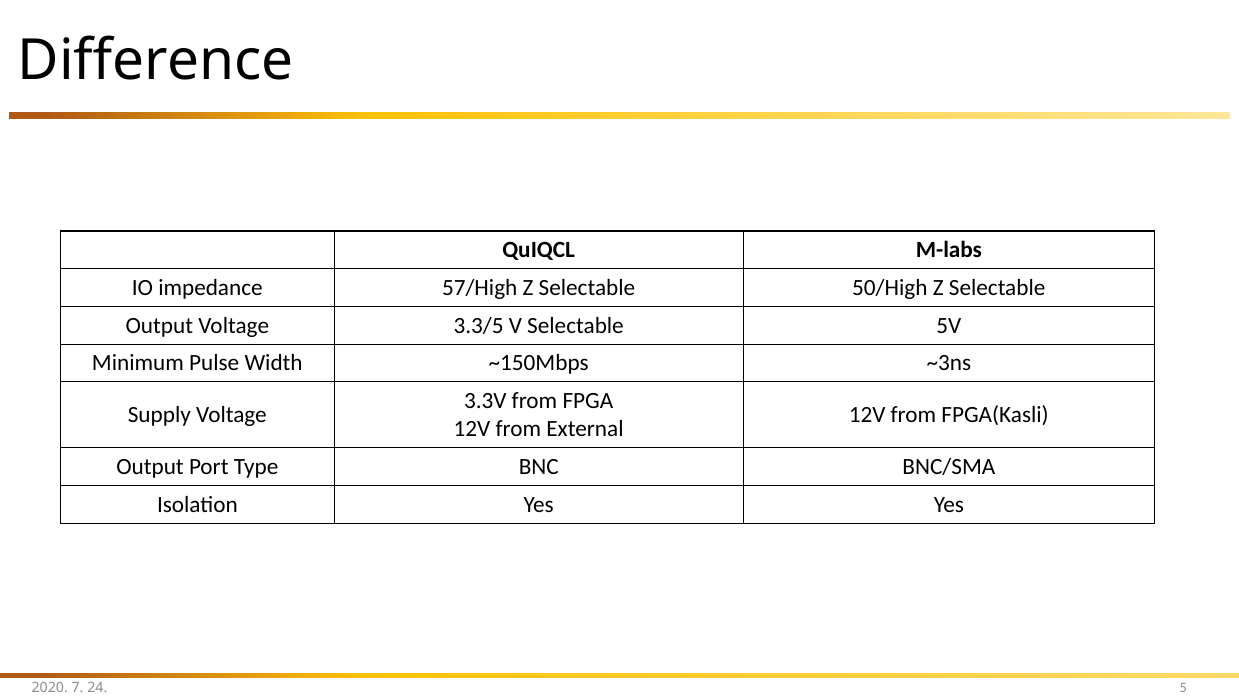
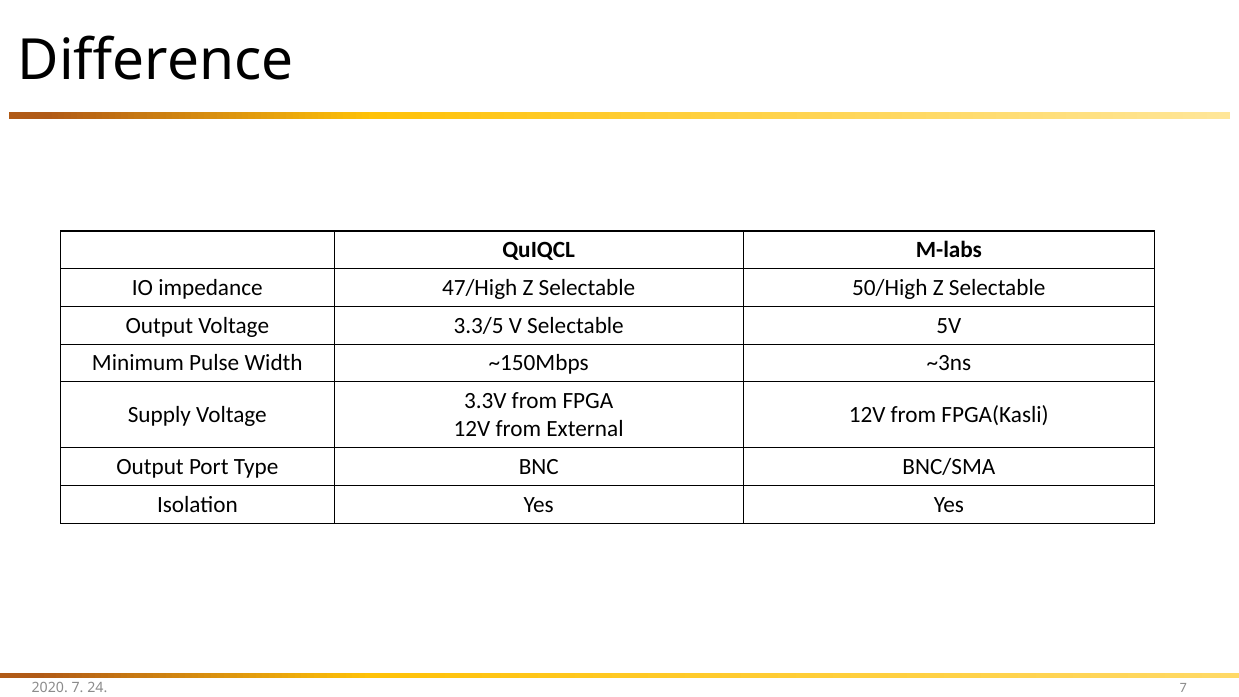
57/High: 57/High -> 47/High (480, 288)
24 5: 5 -> 7 (1183, 688)
